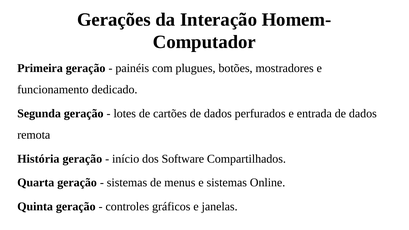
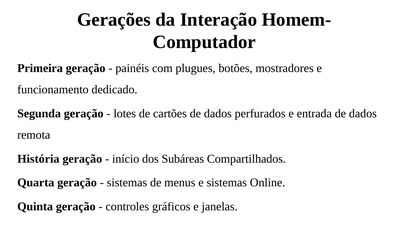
Software: Software -> Subáreas (183, 159)
